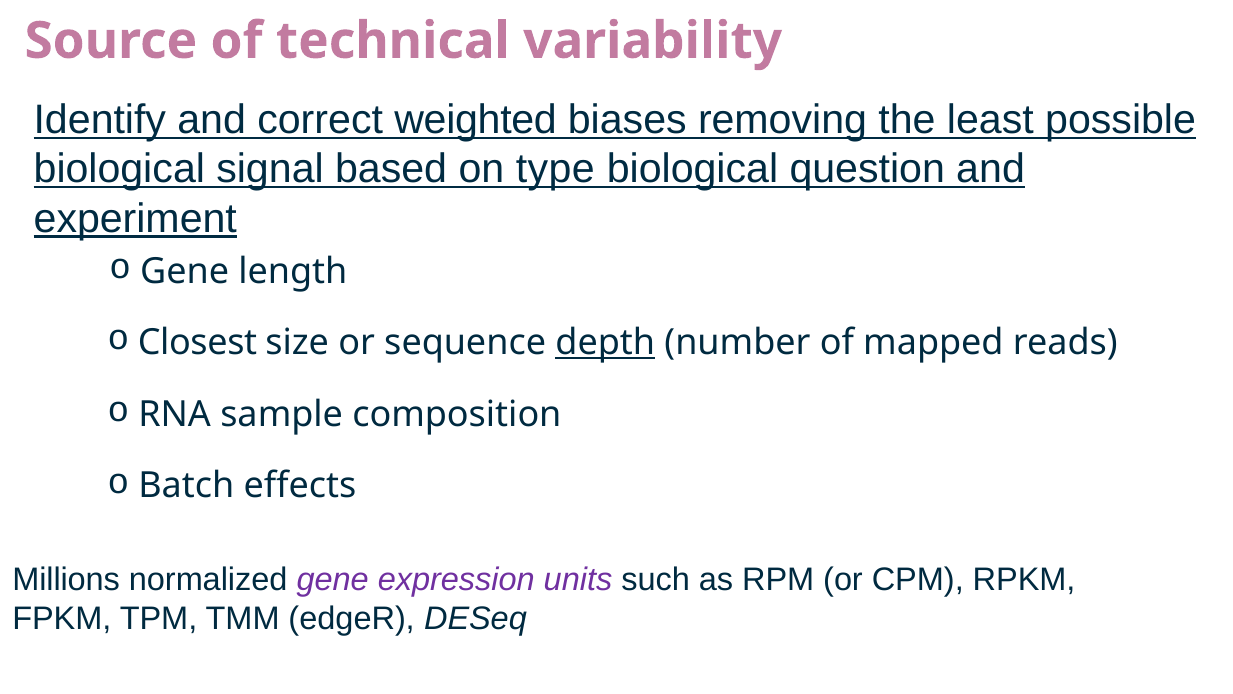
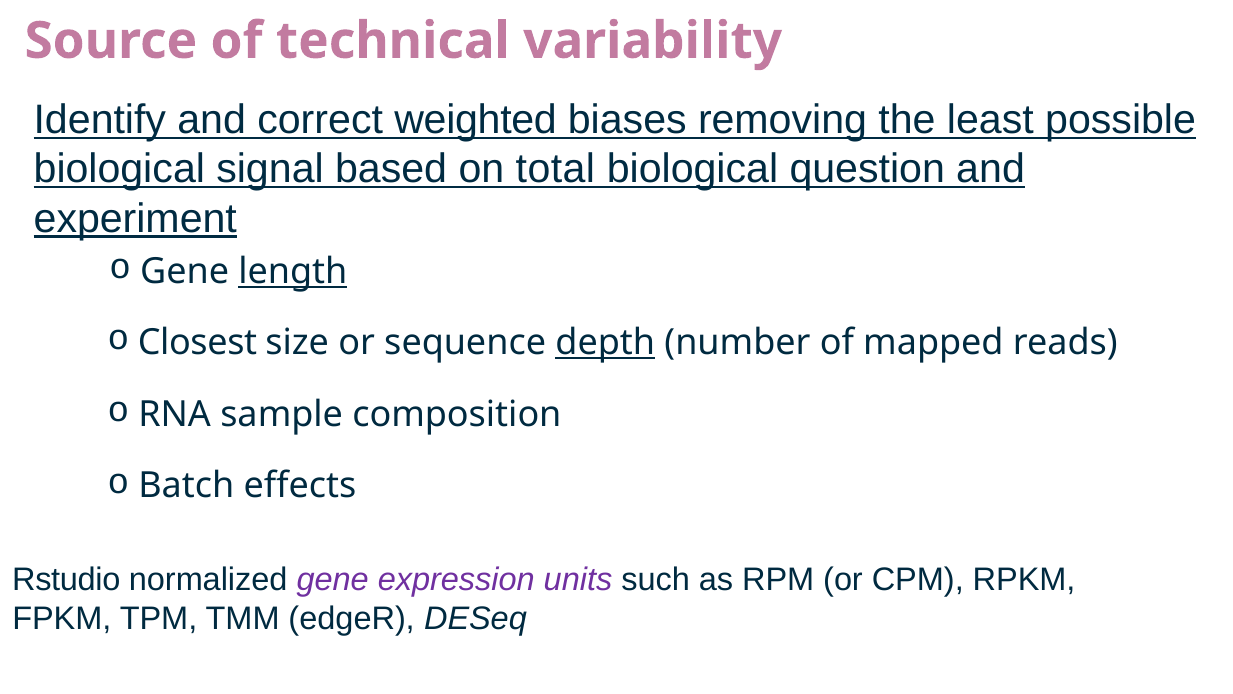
type: type -> total (555, 169)
length underline: none -> present (293, 271)
Millions: Millions -> Rstudio (66, 579)
